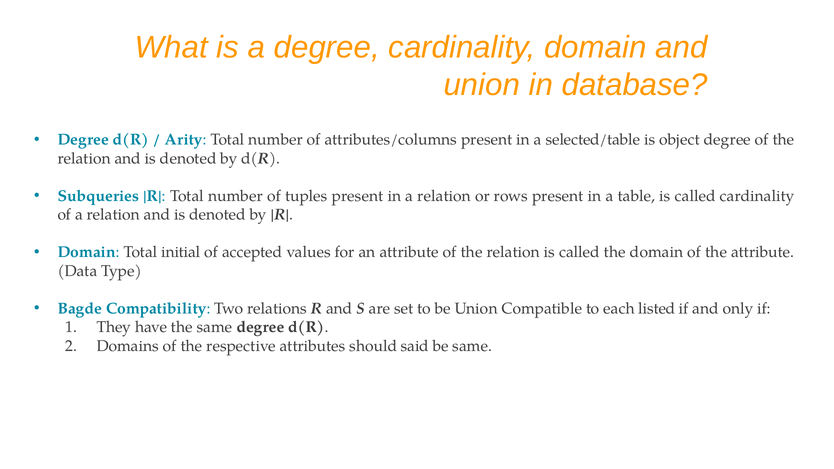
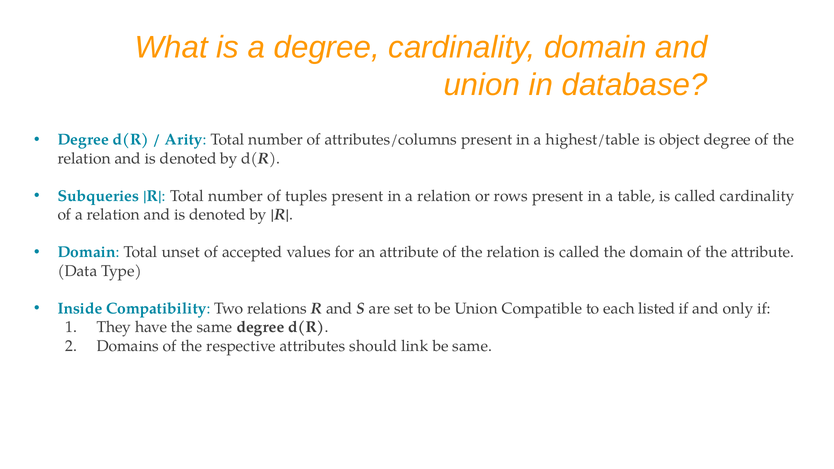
selected/table: selected/table -> highest/table (593, 140)
initial: initial -> unset (181, 252)
Bagde: Bagde -> Inside (80, 309)
said: said -> link (415, 346)
